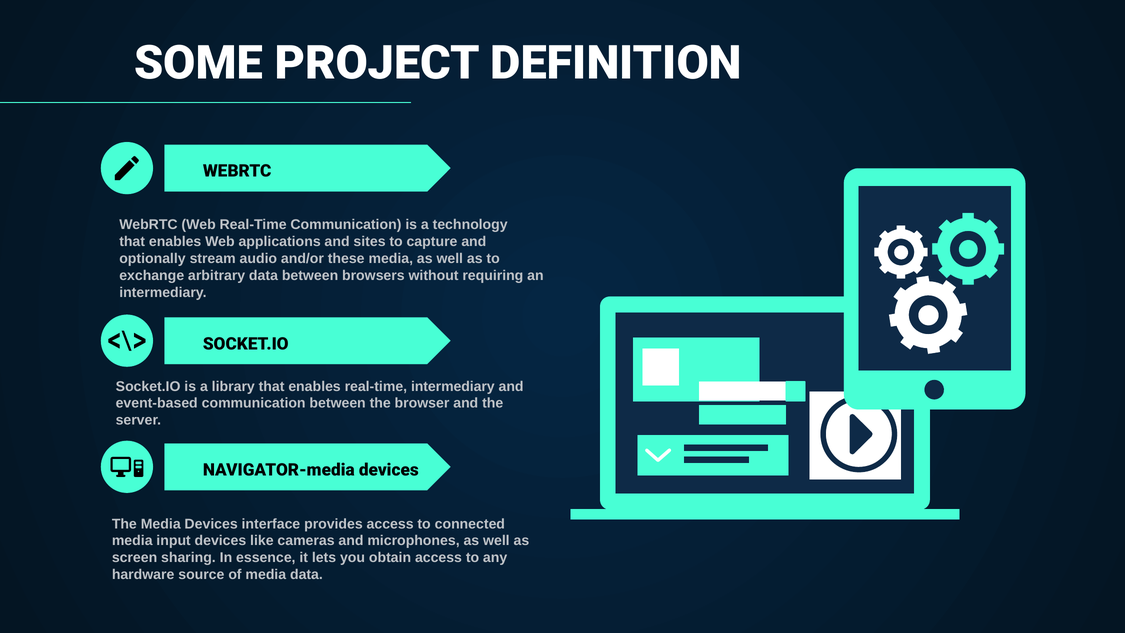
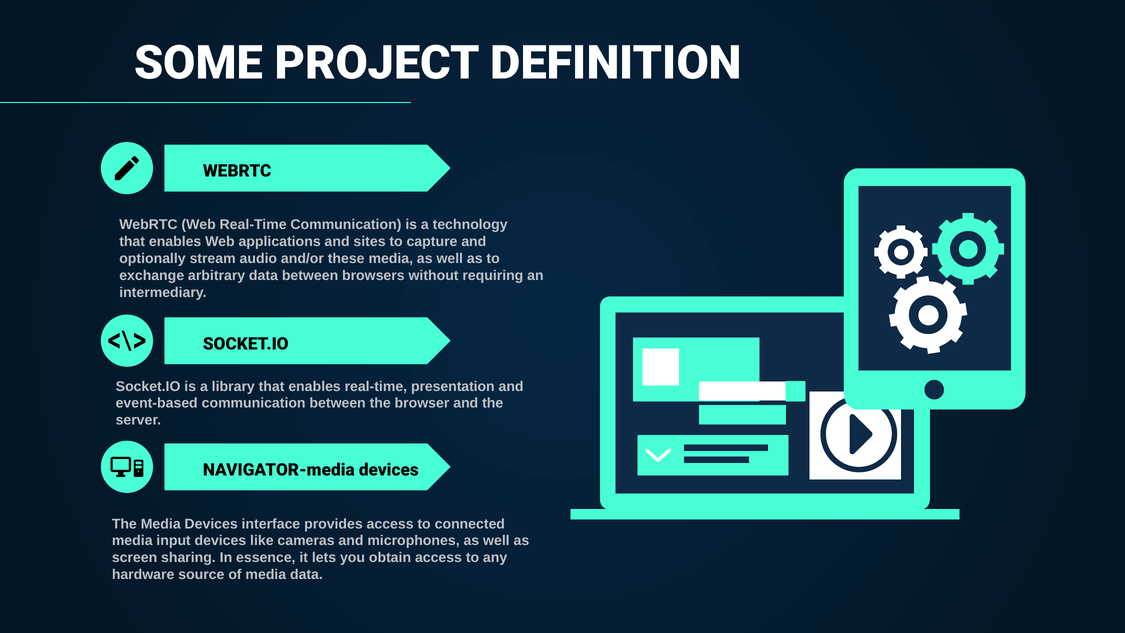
real-time intermediary: intermediary -> presentation (453, 386)
